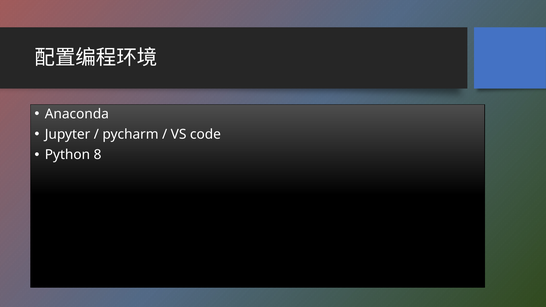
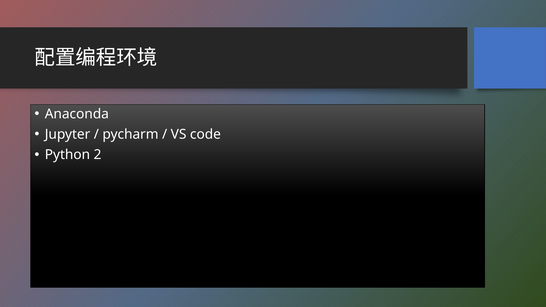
8: 8 -> 2 (98, 155)
